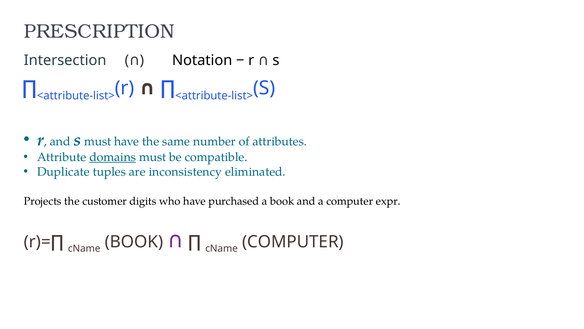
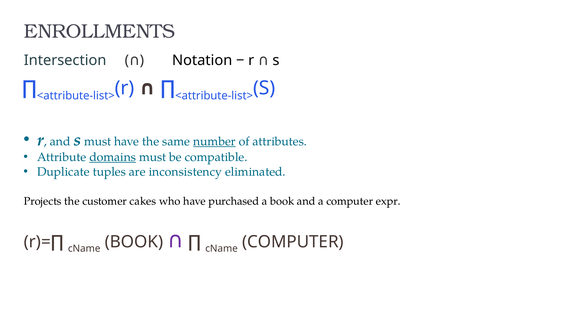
PRESCRIPTION: PRESCRIPTION -> ENROLLMENTS (99, 31)
number underline: none -> present (214, 141)
digits: digits -> cakes (143, 201)
